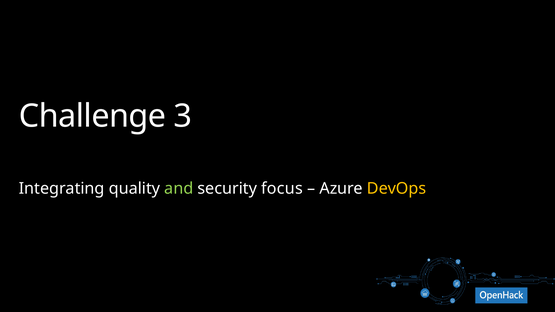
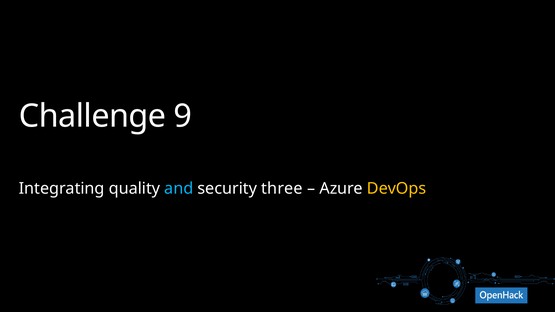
3: 3 -> 9 (183, 116)
and colour: light green -> light blue (179, 189)
focus: focus -> three (282, 189)
